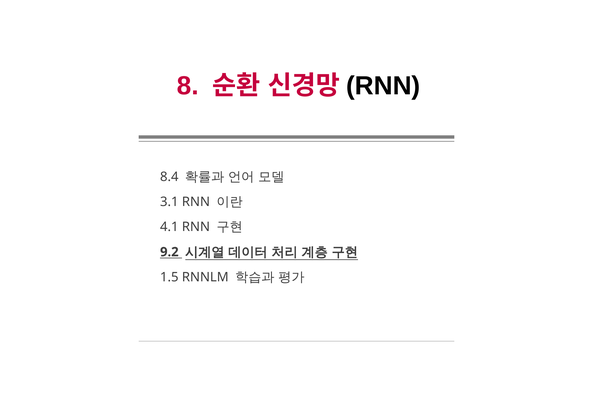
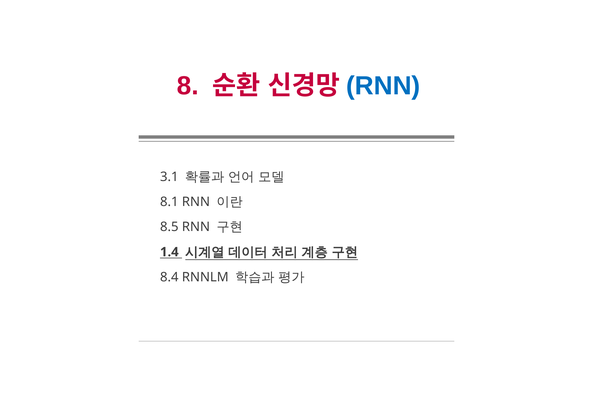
RNN colour: black -> blue (383, 86)
8.4: 8.4 -> 3.1 (169, 177)
3.1: 3.1 -> 8.1 (169, 202)
4.1: 4.1 -> 8.5 (169, 227)
9.2: 9.2 -> 1.4 (169, 252)
1.5: 1.5 -> 8.4 (169, 277)
